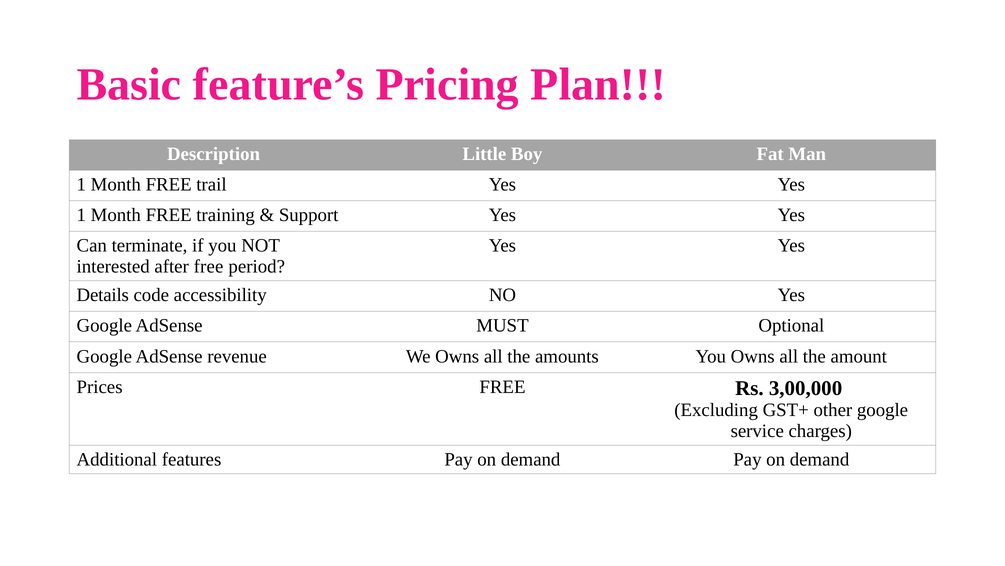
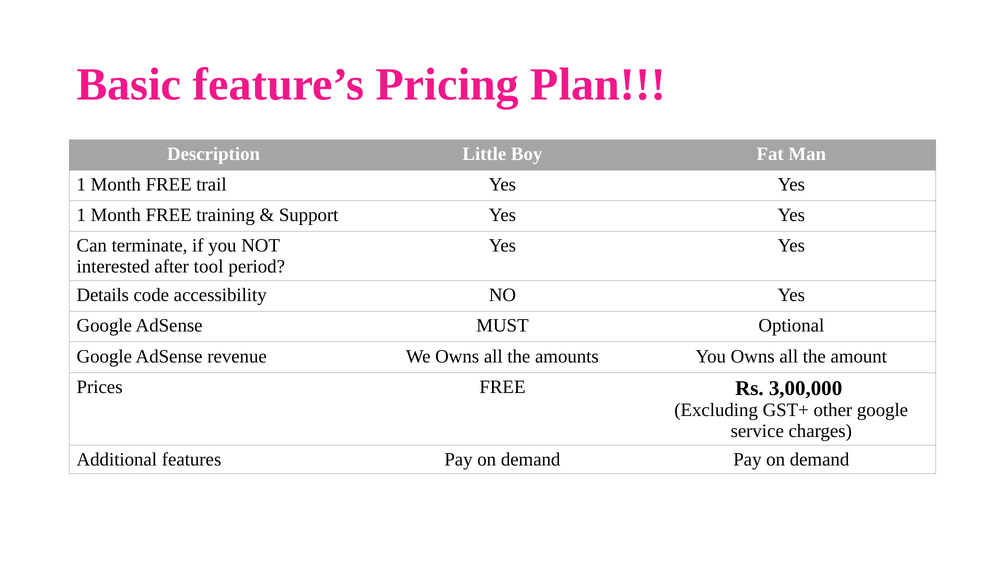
after free: free -> tool (209, 266)
